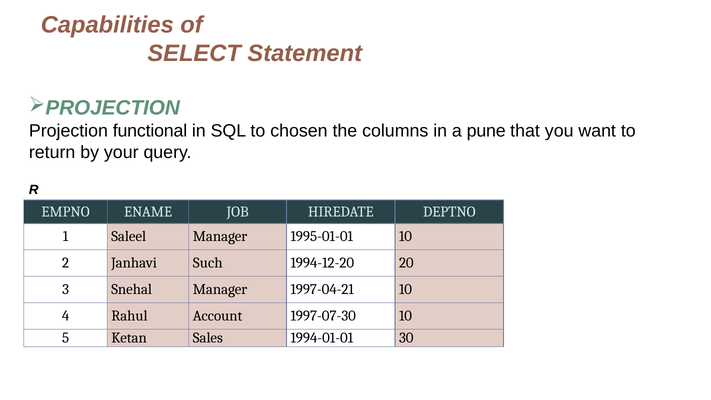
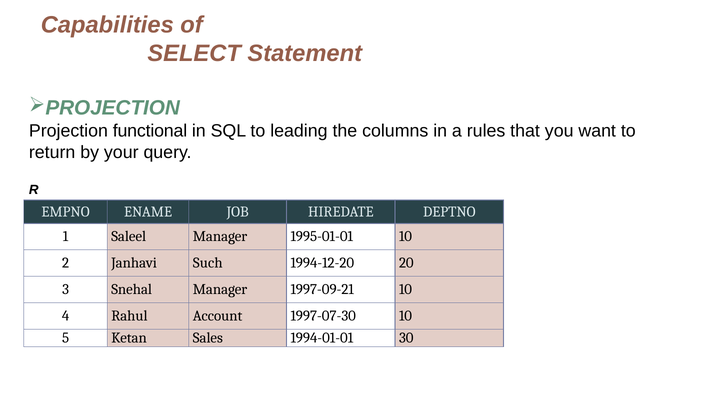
chosen: chosen -> leading (299, 131)
pune: pune -> rules (486, 131)
1997-04-21: 1997-04-21 -> 1997-09-21 (322, 289)
